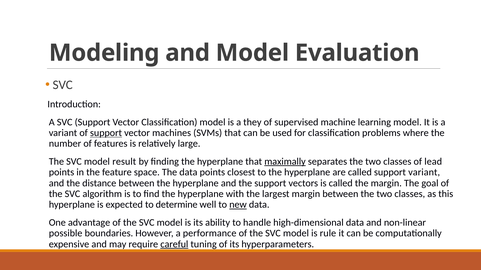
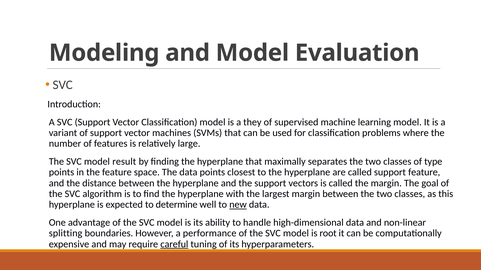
support underline: present -> none (106, 133)
maximally underline: present -> none (285, 162)
lead: lead -> type (433, 162)
support variant: variant -> feature (424, 173)
possible: possible -> splitting (66, 234)
rule: rule -> root (328, 234)
